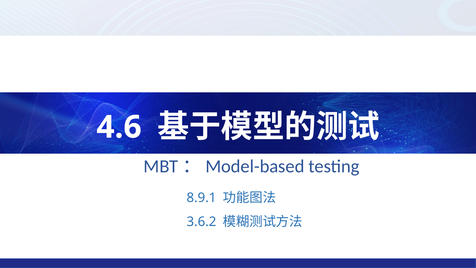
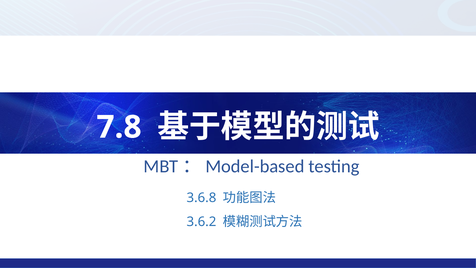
4.6: 4.6 -> 7.8 (119, 127)
8.9.1: 8.9.1 -> 3.6.8 (201, 198)
